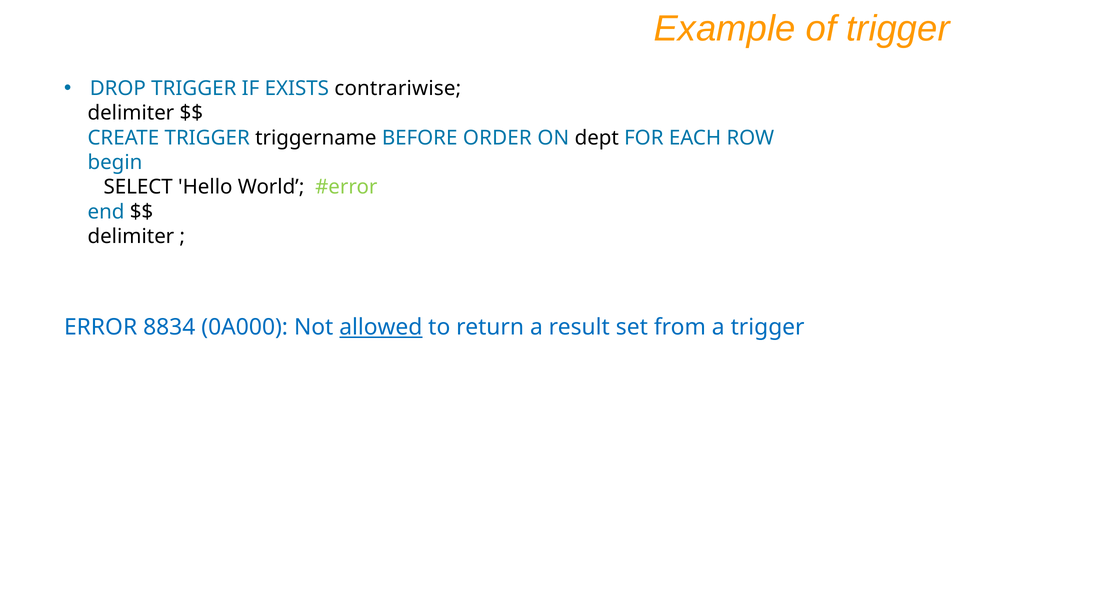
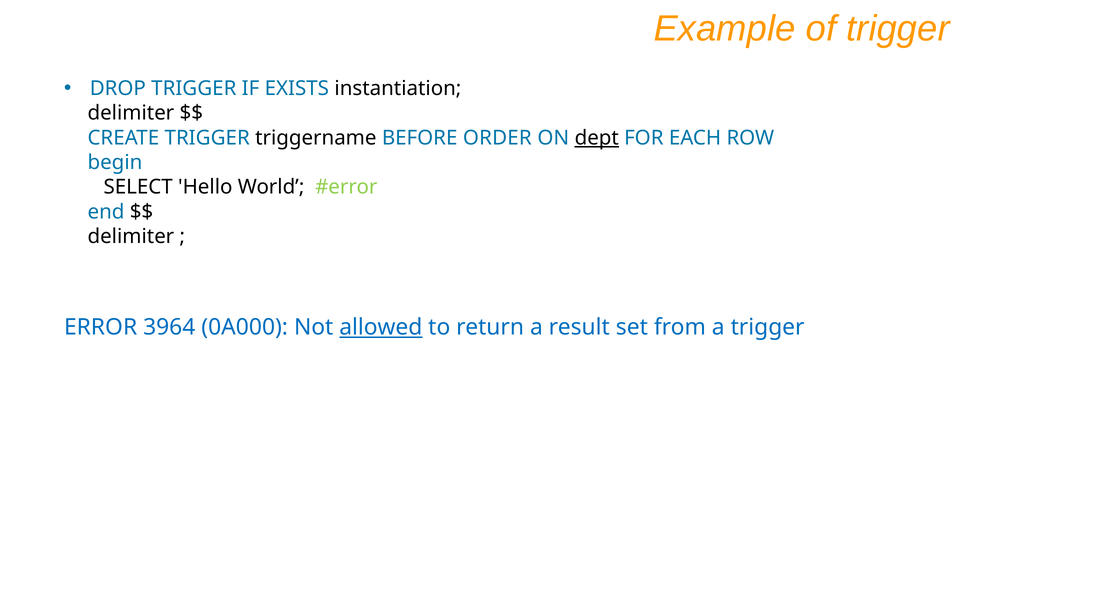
contrariwise: contrariwise -> instantiation (398, 89)
dept underline: none -> present (597, 138)
8834: 8834 -> 3964 (169, 327)
